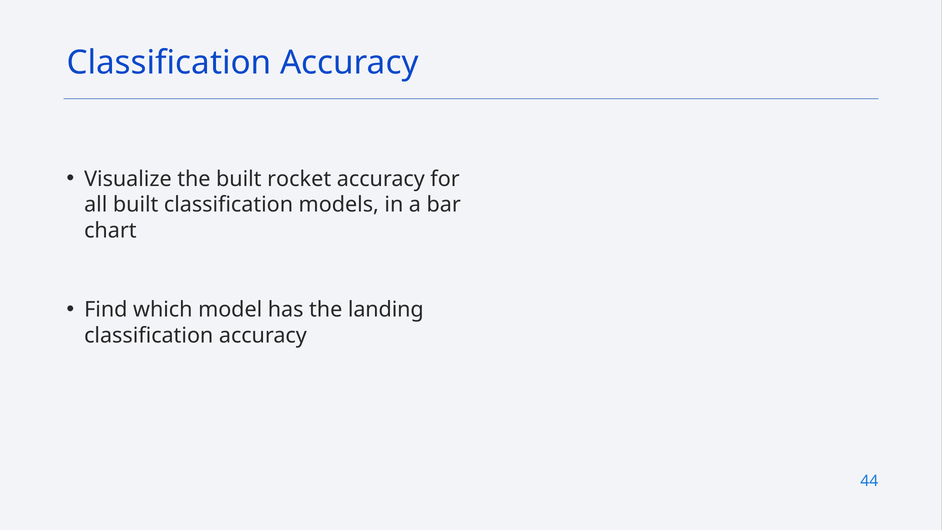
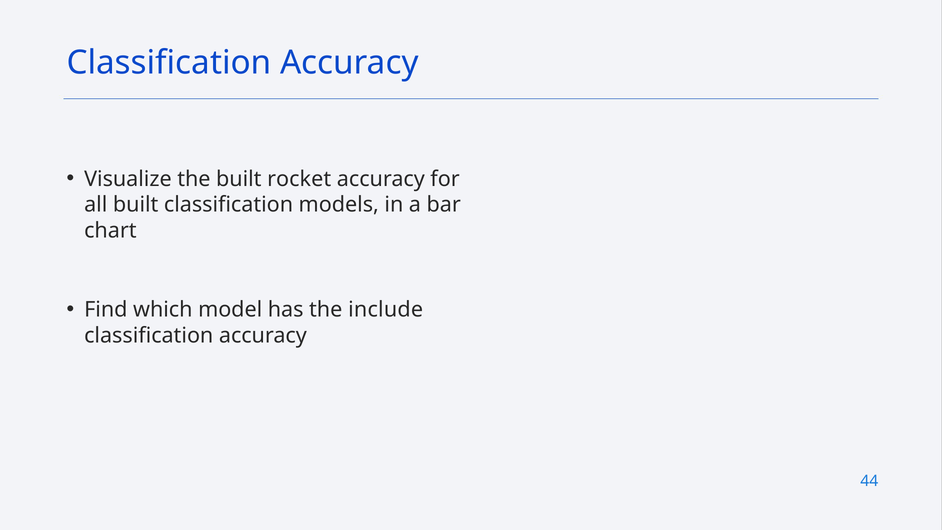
landing: landing -> include (386, 310)
